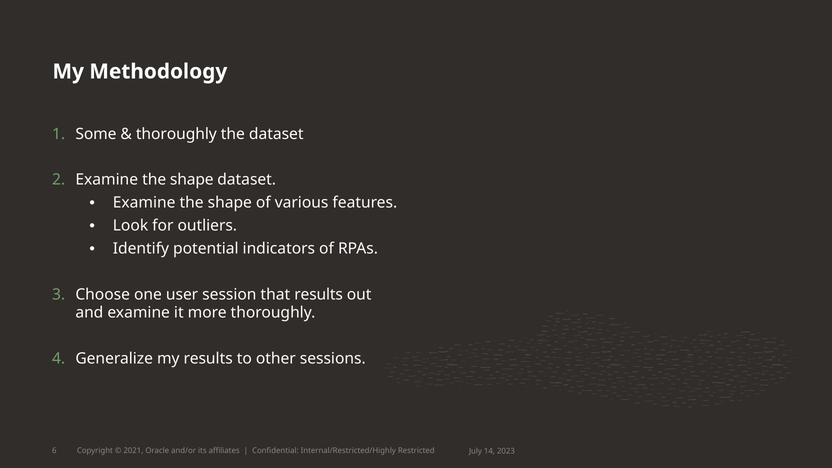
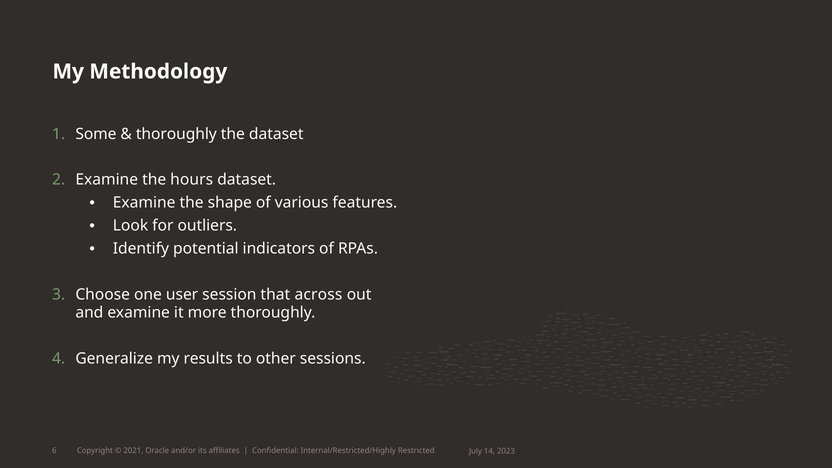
shape: shape -> hours (192, 180)
that results: results -> across (318, 295)
